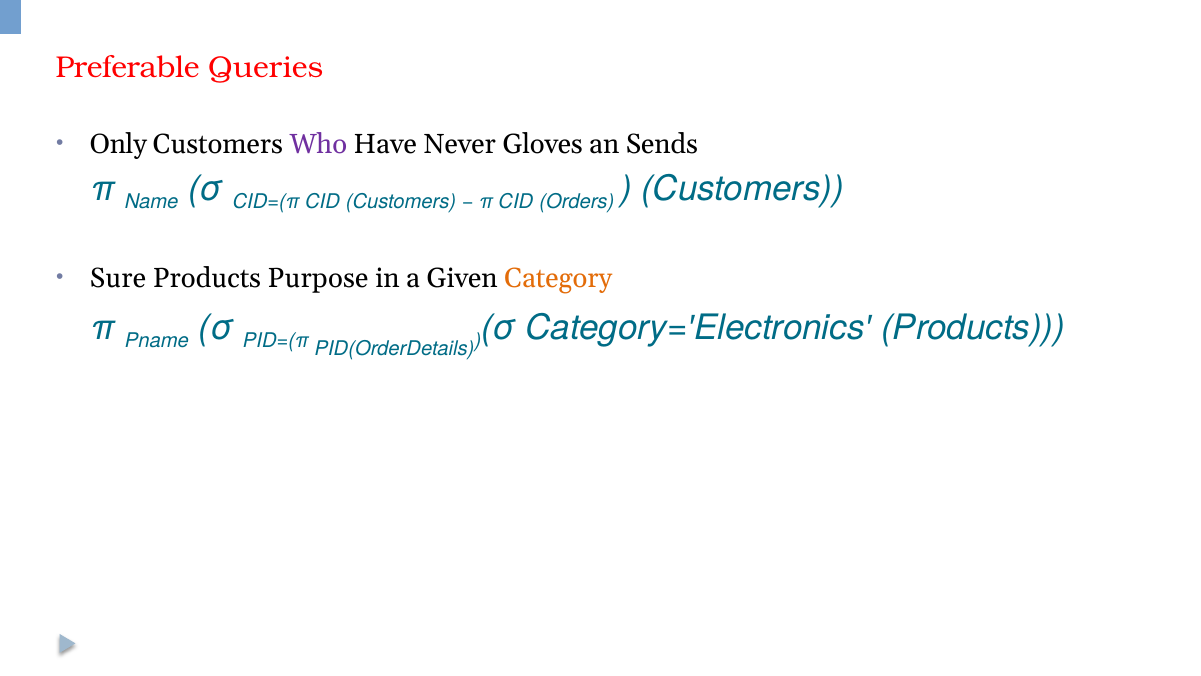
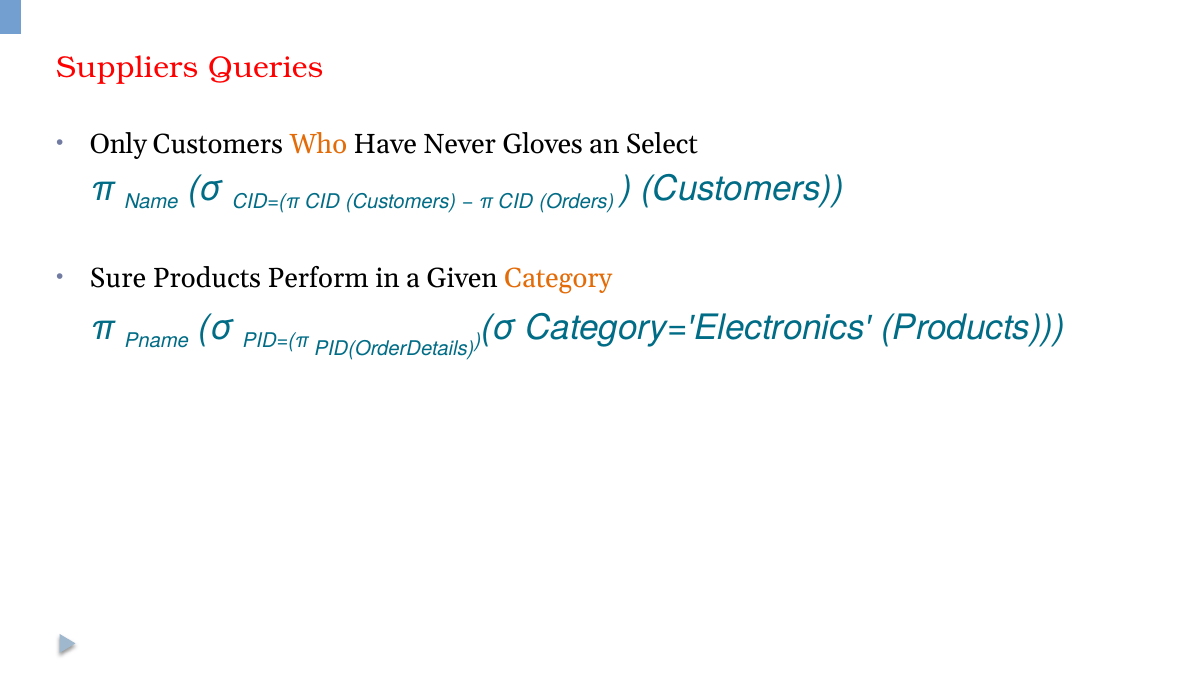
Preferable: Preferable -> Suppliers (127, 68)
Who colour: purple -> orange (318, 144)
Sends: Sends -> Select (662, 144)
Purpose: Purpose -> Perform (318, 278)
